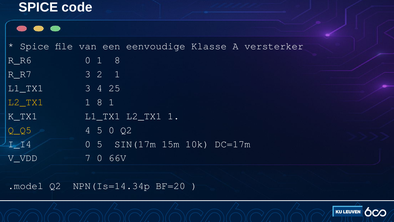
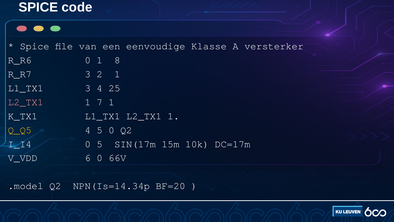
L2_TX1 colour: yellow -> pink (26, 102)
8: 8 -> 7 (100, 102)
7: 7 -> 6 (88, 158)
